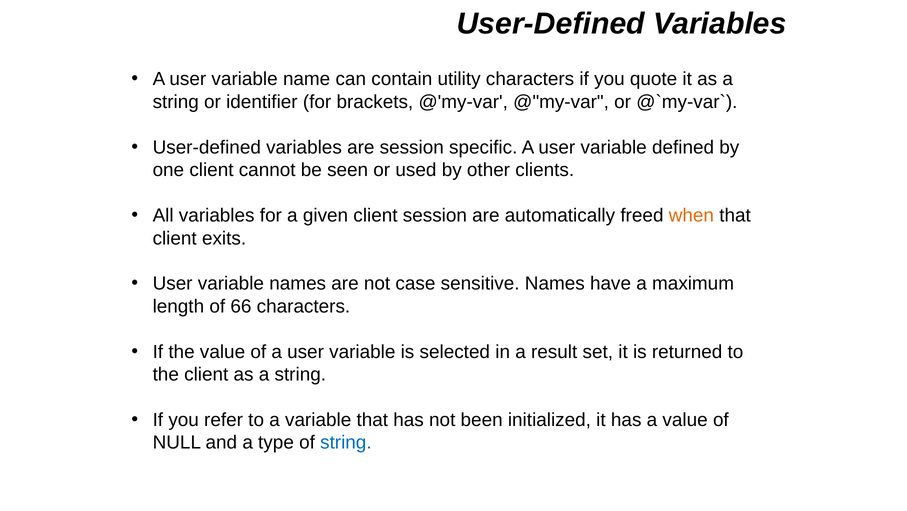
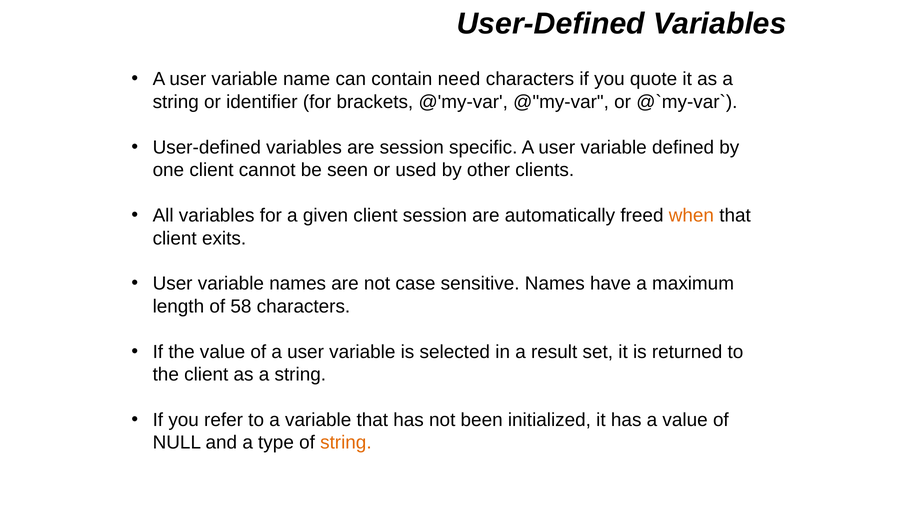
utility: utility -> need (459, 79)
66: 66 -> 58 (241, 306)
string colour: blue -> orange (346, 442)
